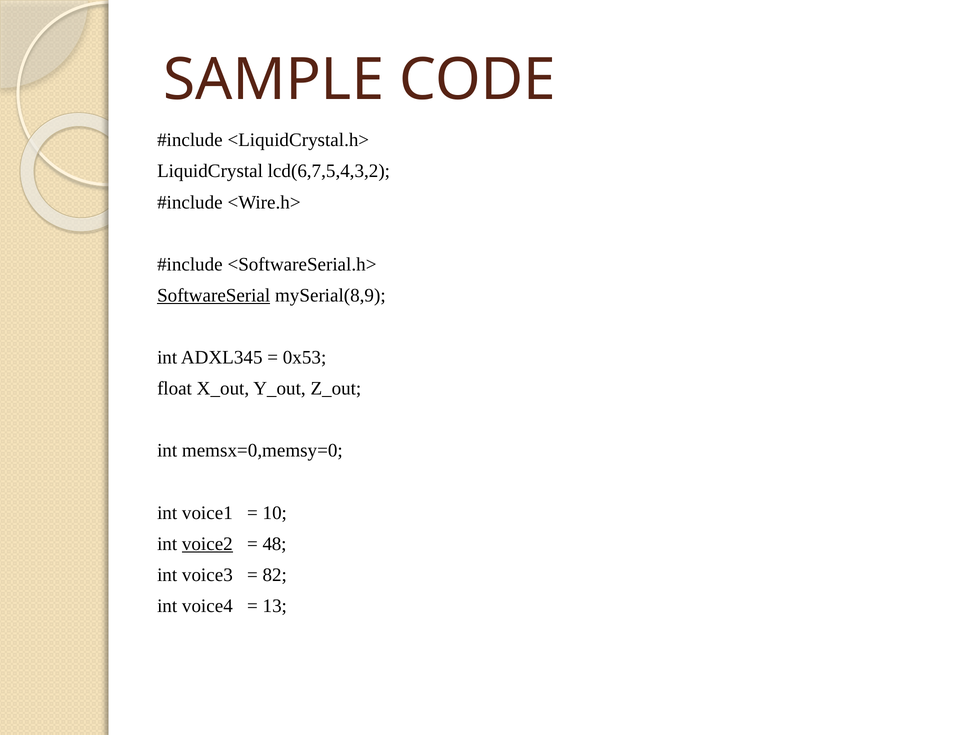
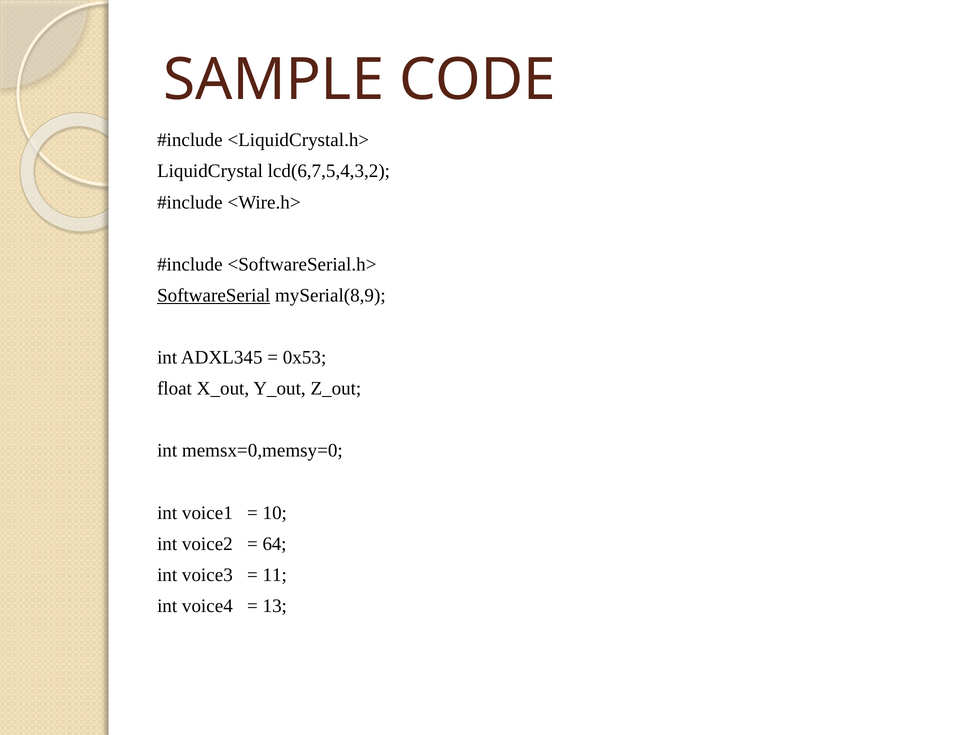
voice2 underline: present -> none (207, 543)
48: 48 -> 64 (274, 543)
82: 82 -> 11 (275, 574)
